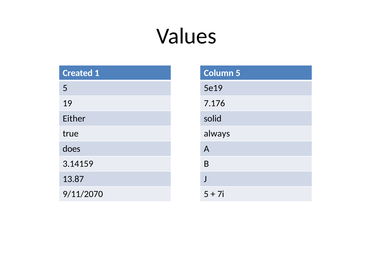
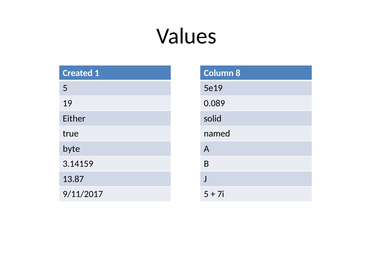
Column 5: 5 -> 8 (238, 73)
7.176: 7.176 -> 0.089 (214, 103)
always: always -> named (217, 133)
does: does -> byte (71, 149)
9/11/2070: 9/11/2070 -> 9/11/2017 (83, 194)
